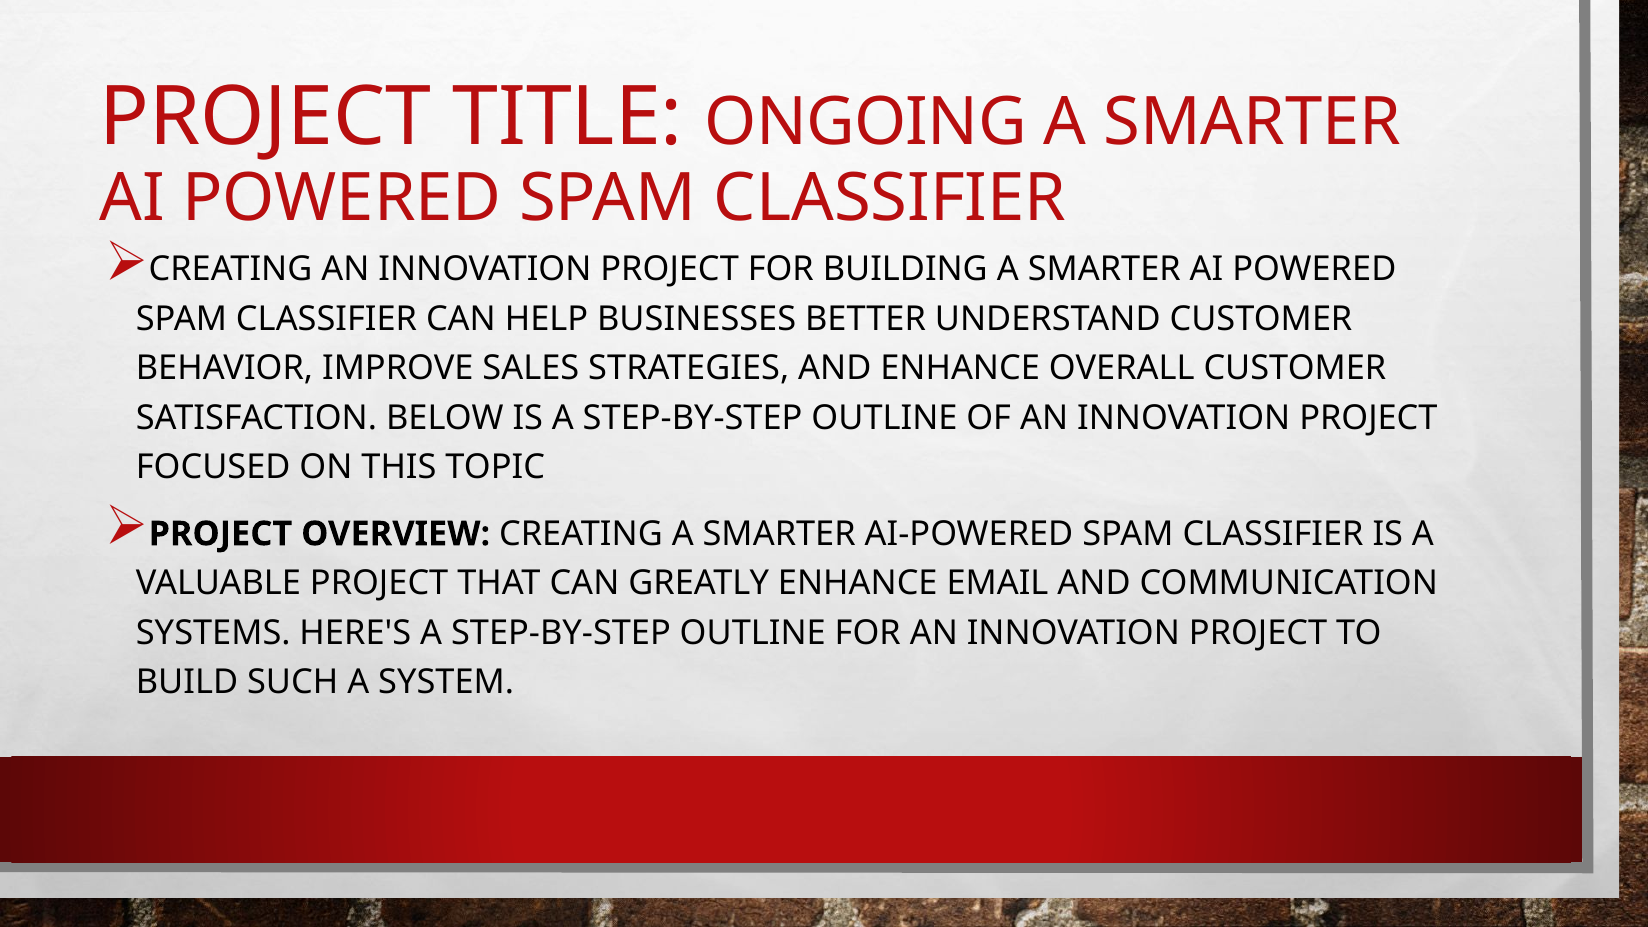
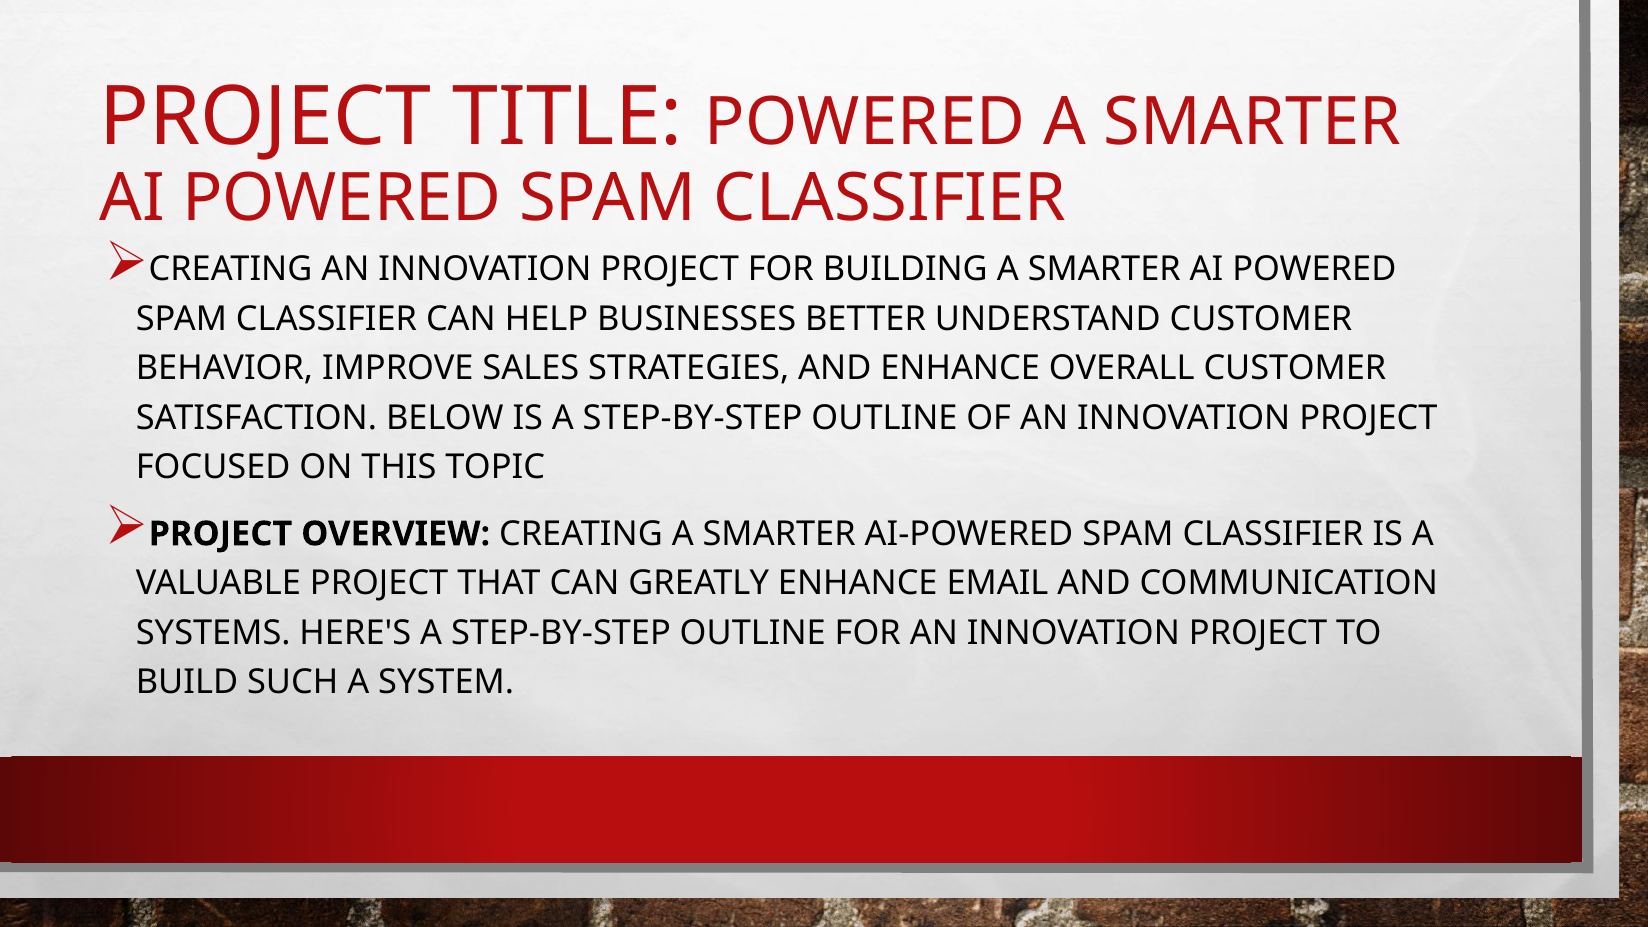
TITLE ONGOING: ONGOING -> POWERED (865, 123)
